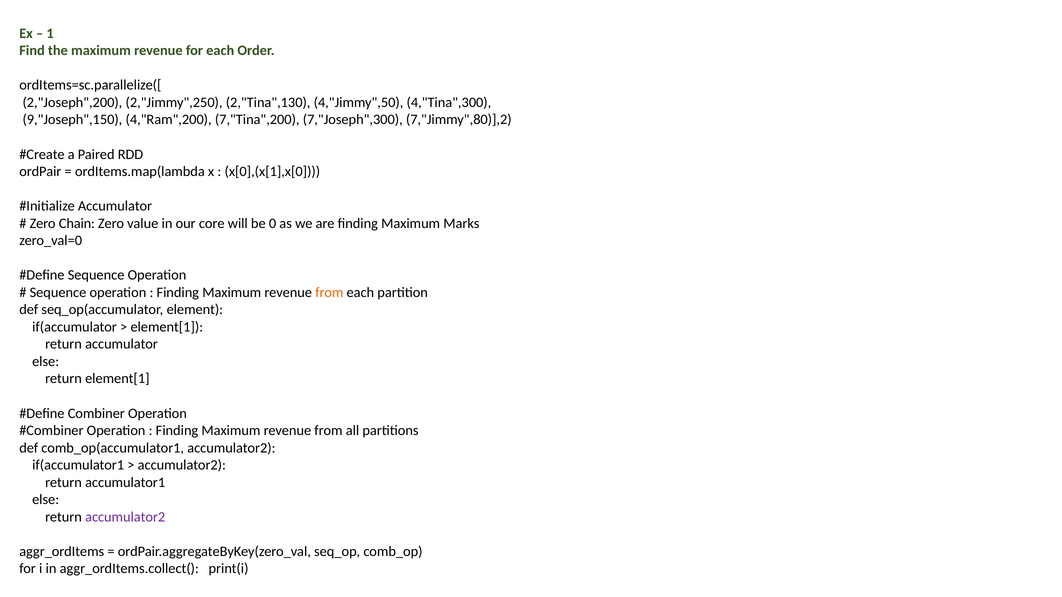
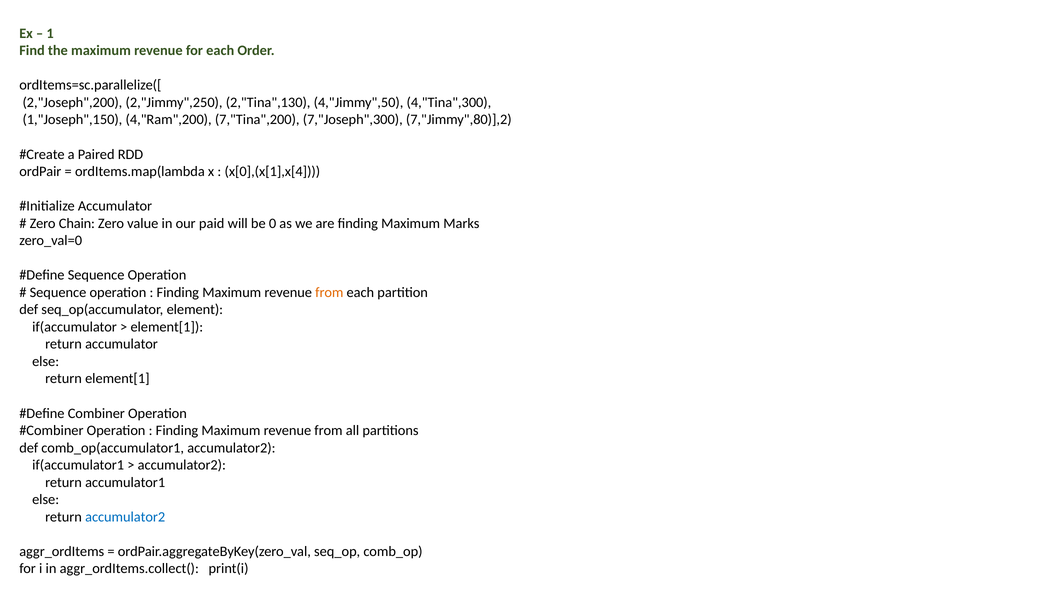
9,"Joseph",150: 9,"Joseph",150 -> 1,"Joseph",150 (72, 120)
x[0],(x[1],x[0: x[0],(x[1],x[0 -> x[0],(x[1],x[4 (272, 172)
core: core -> paid (212, 223)
accumulator2 colour: purple -> blue (125, 517)
